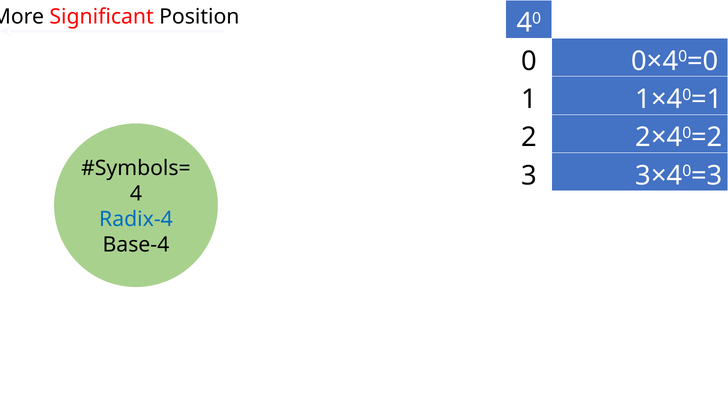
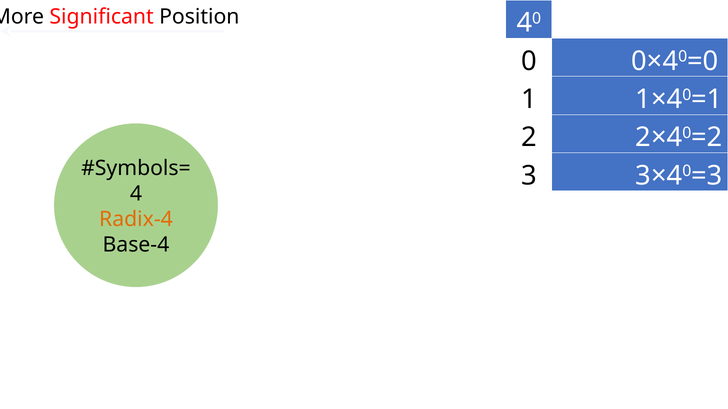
Radix-4 colour: blue -> orange (136, 220)
